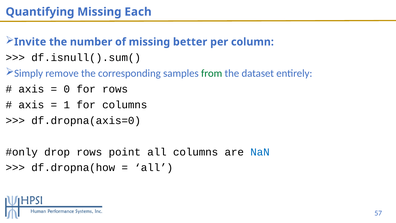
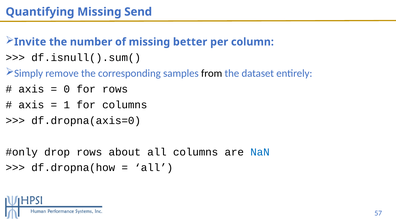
Each: Each -> Send (138, 12)
from colour: green -> black (212, 73)
point: point -> about (125, 152)
